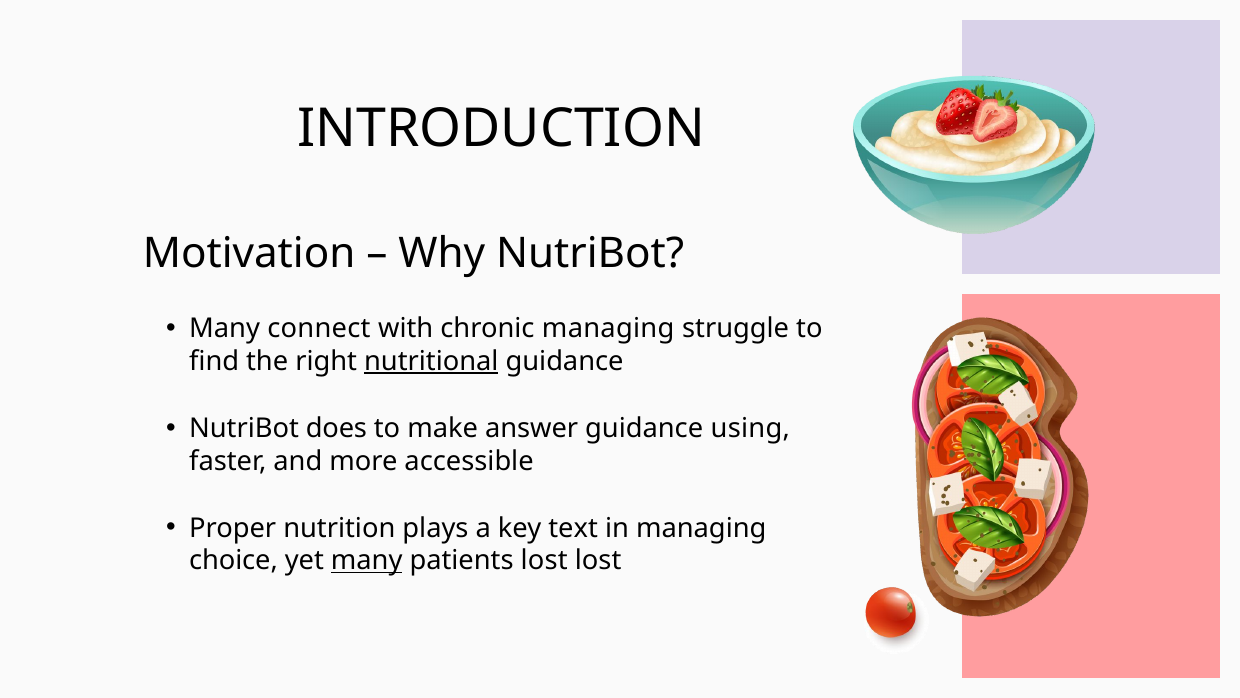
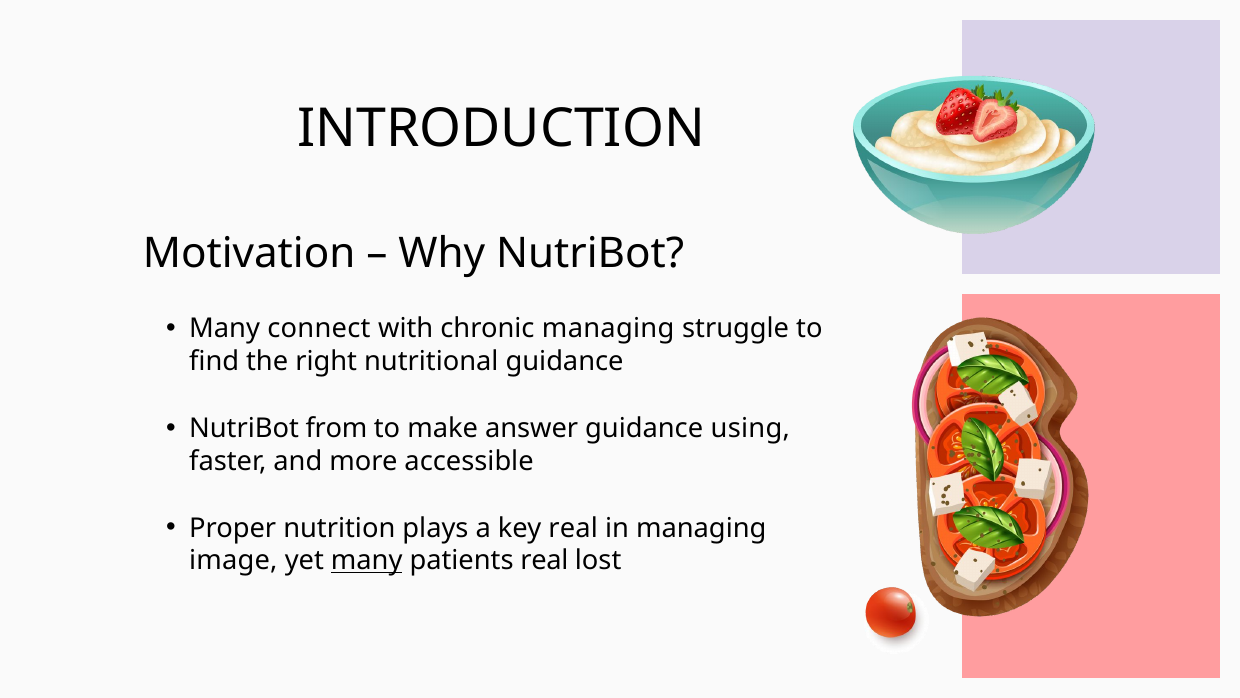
nutritional underline: present -> none (431, 361)
does: does -> from (337, 428)
key text: text -> real (573, 528)
choice: choice -> image (233, 560)
patients lost: lost -> real (544, 560)
